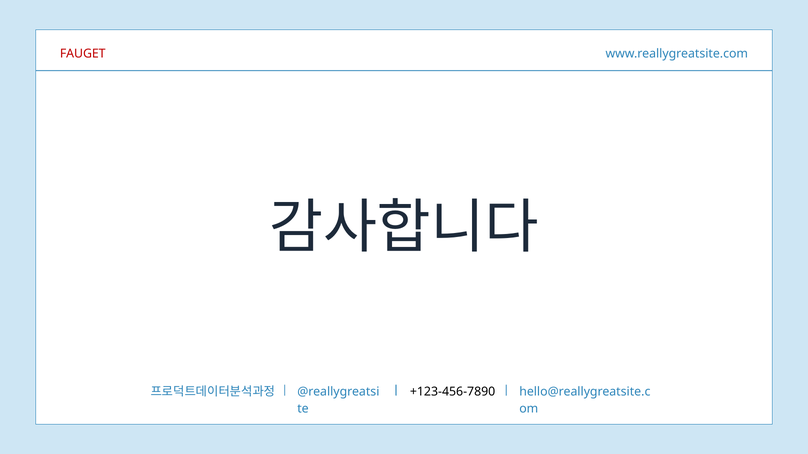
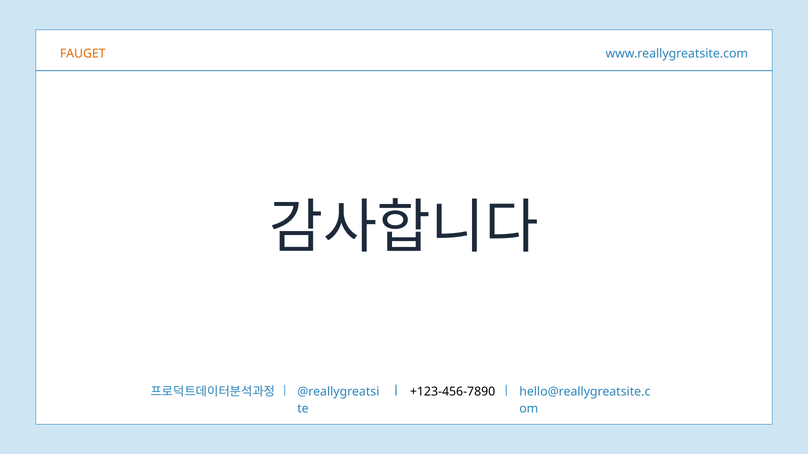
FAUGET colour: red -> orange (83, 54)
